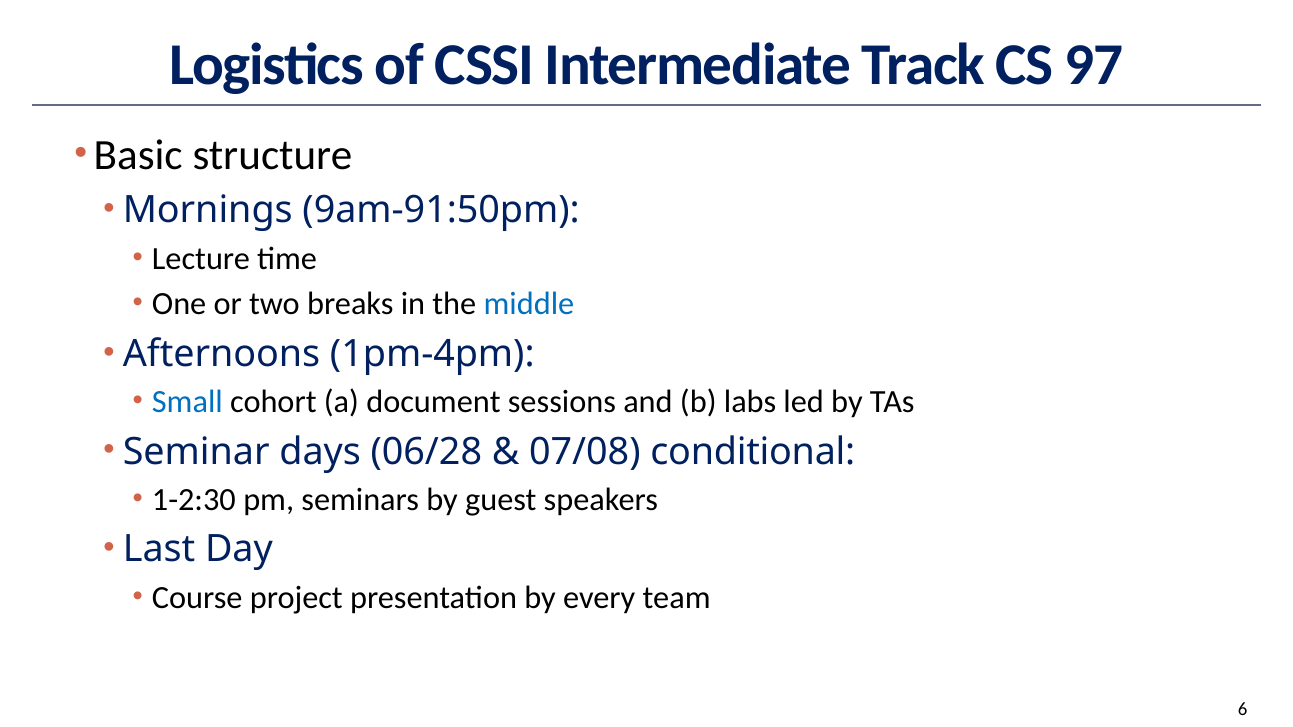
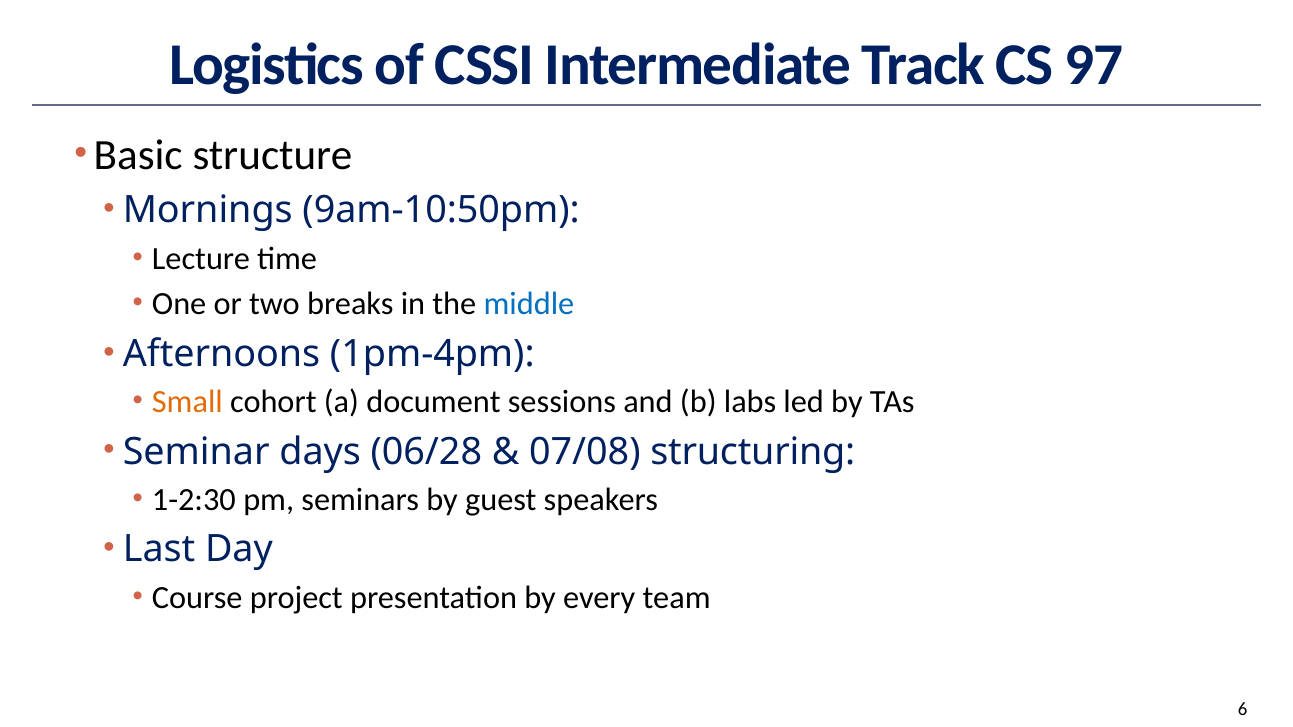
9am-91:50pm: 9am-91:50pm -> 9am-10:50pm (441, 211)
Small colour: blue -> orange (187, 402)
conditional: conditional -> structuring (753, 452)
